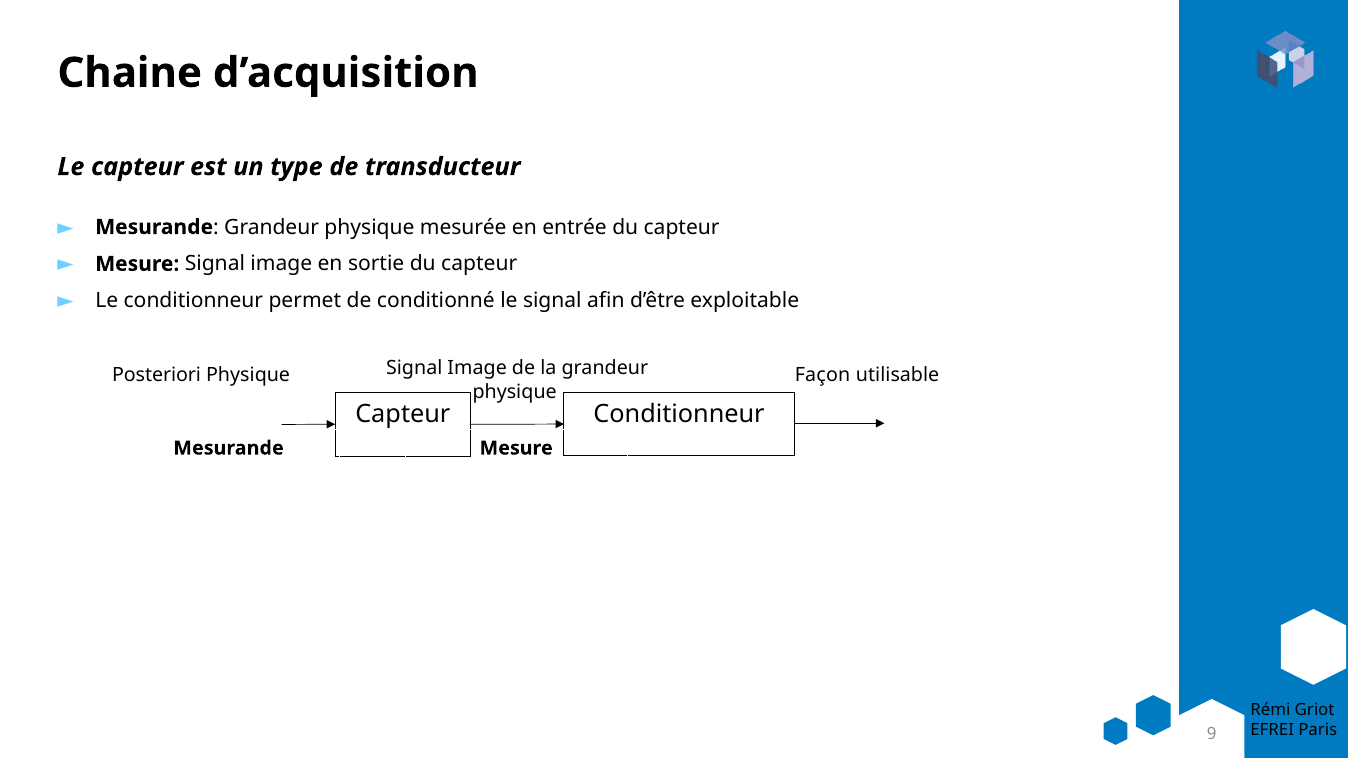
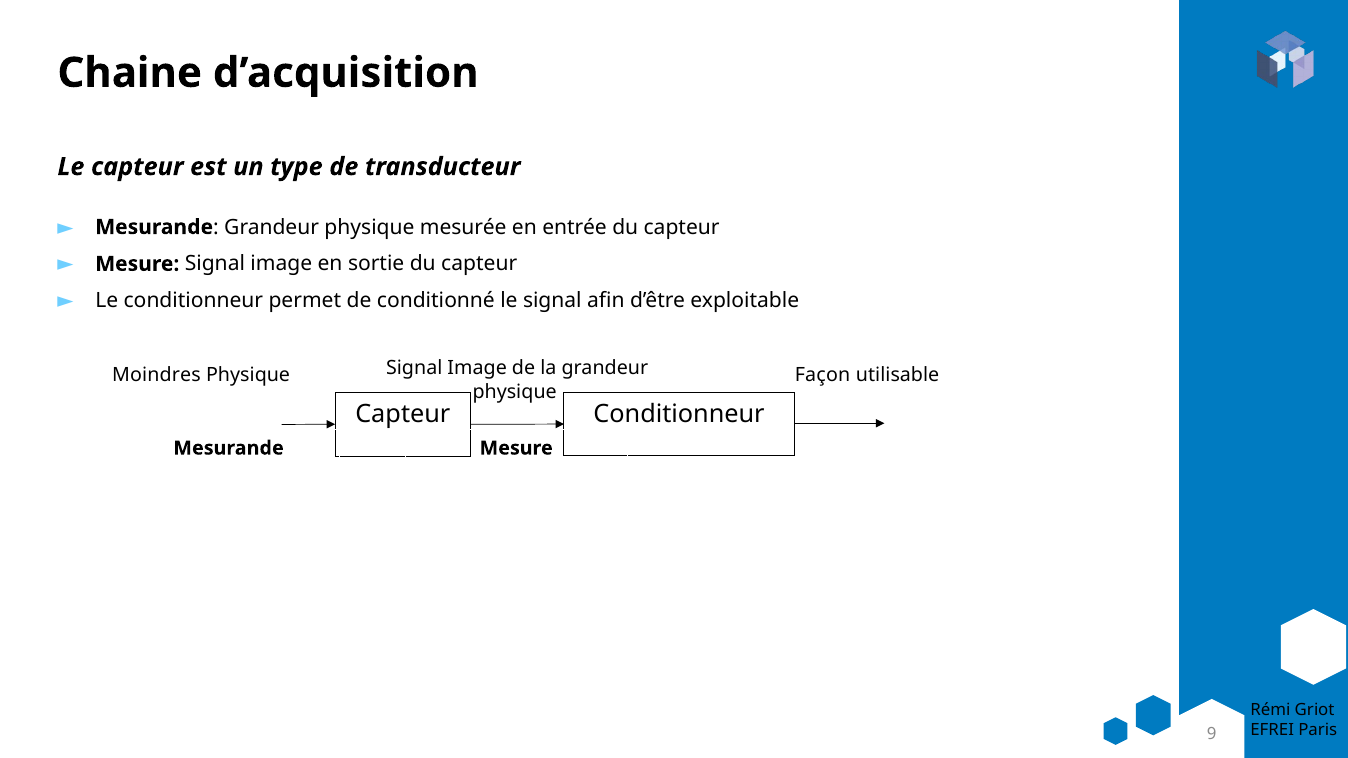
Posteriori: Posteriori -> Moindres (156, 375)
